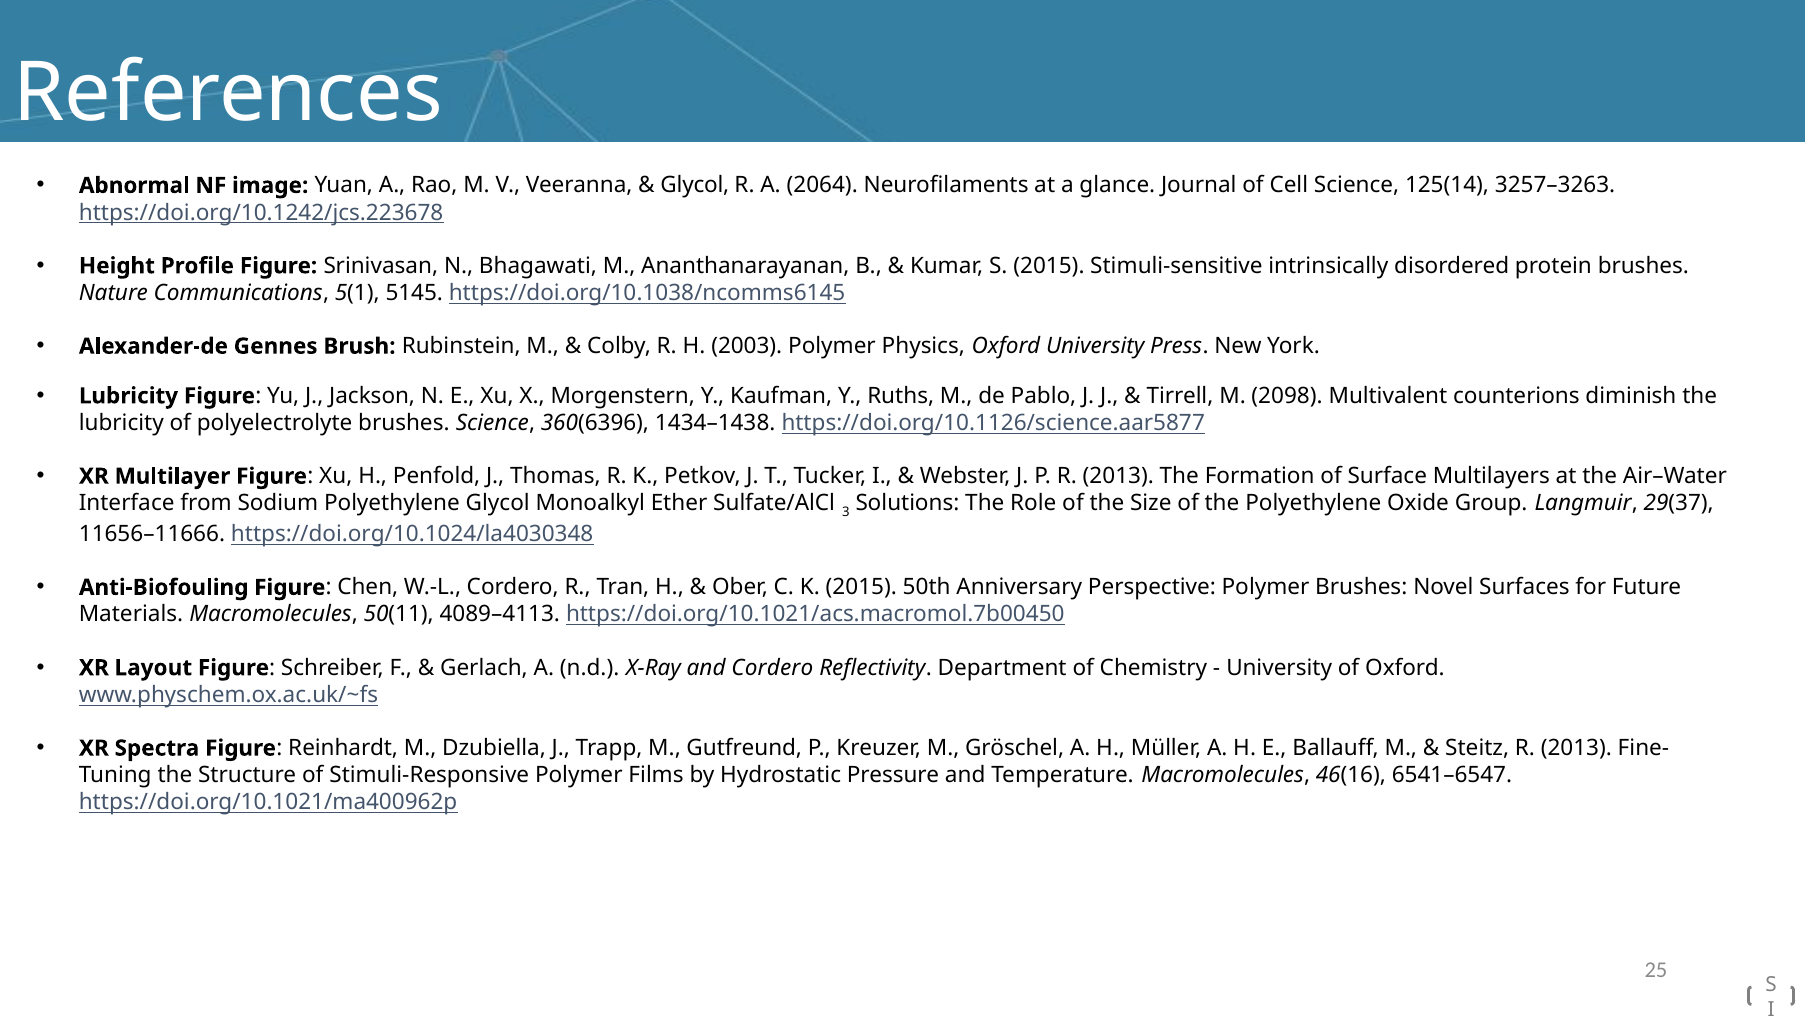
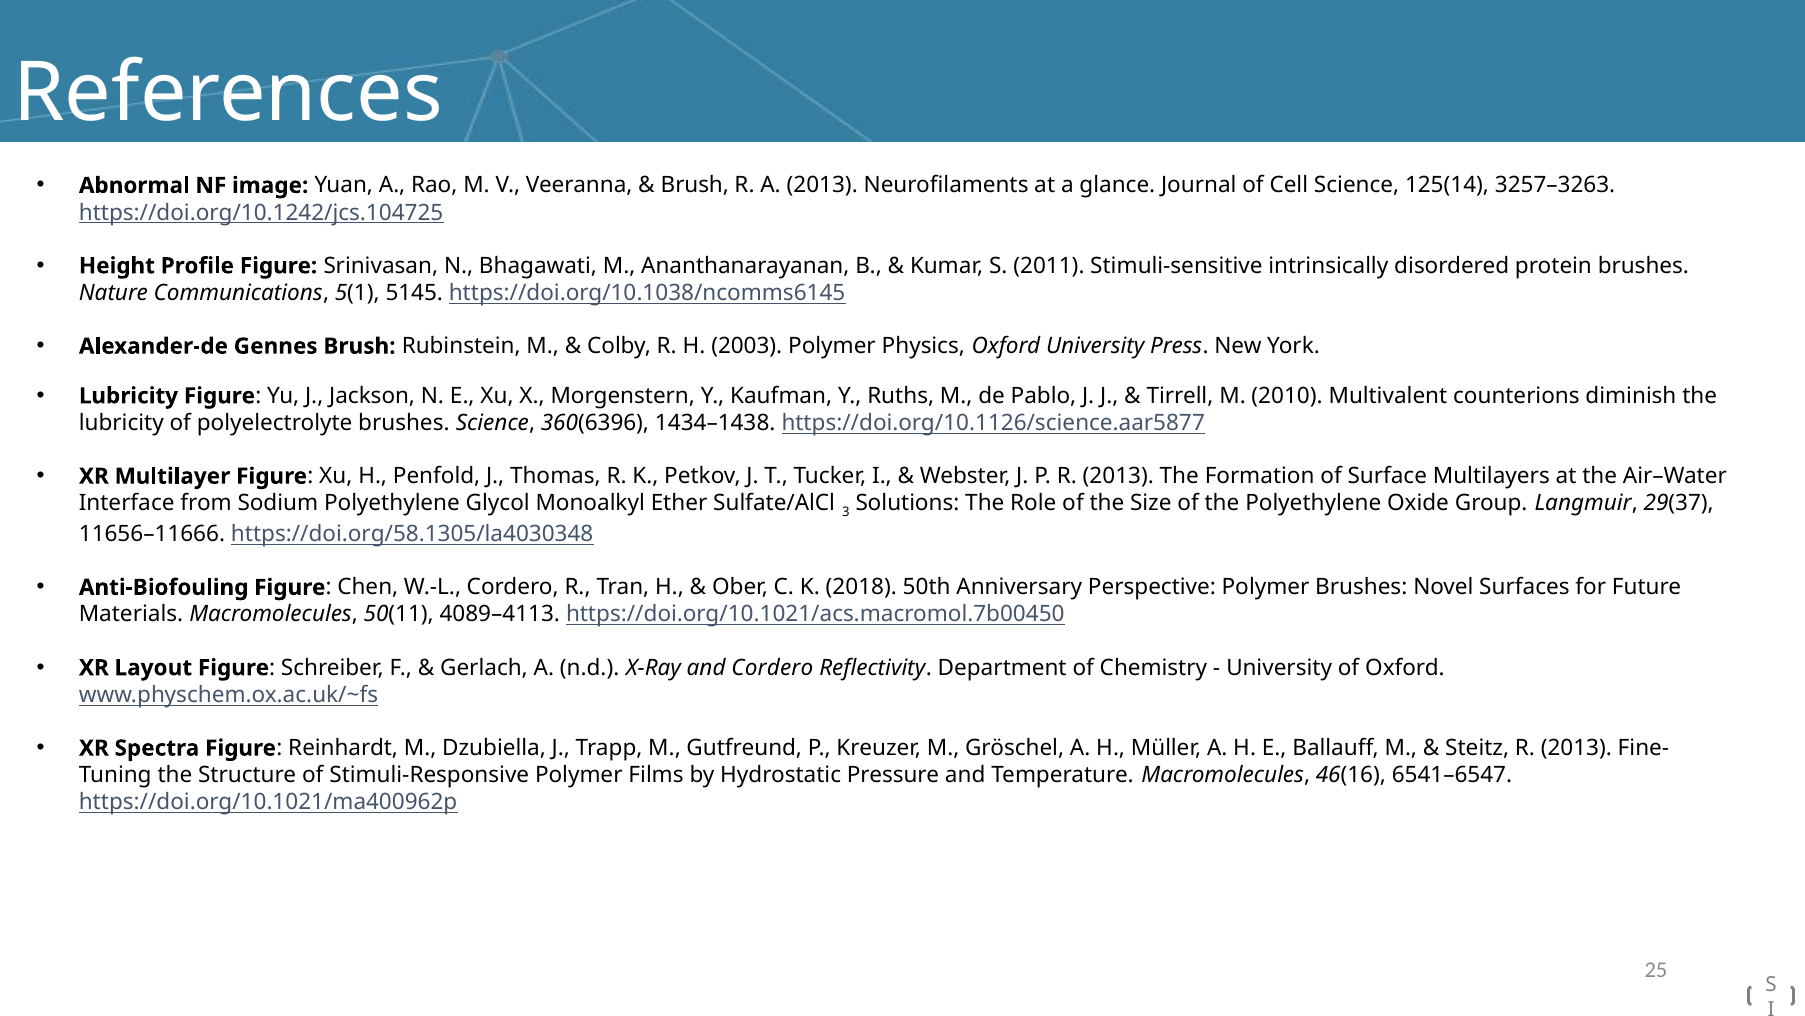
Glycol: Glycol -> Brush (695, 185)
A 2064: 2064 -> 2013 (822, 185)
https://doi.org/10.1242/jcs.223678: https://doi.org/10.1242/jcs.223678 -> https://doi.org/10.1242/jcs.104725 (261, 212)
S 2015: 2015 -> 2011 (1049, 266)
2098: 2098 -> 2010 (1287, 396)
https://doi.org/10.1024/la4030348: https://doi.org/10.1024/la4030348 -> https://doi.org/58.1305/la4030348 (412, 534)
K 2015: 2015 -> 2018 (861, 587)
